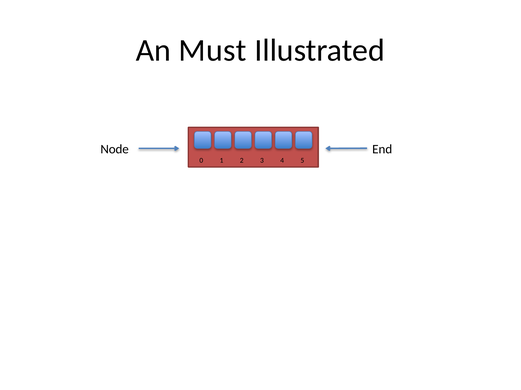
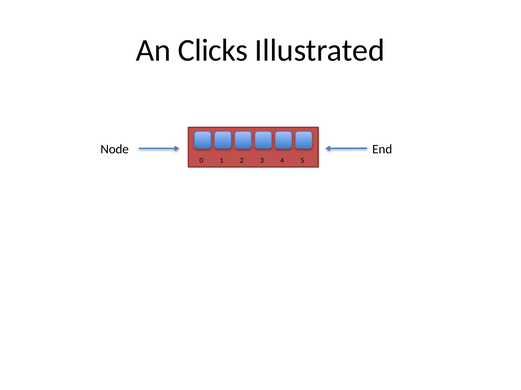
Must: Must -> Clicks (213, 50)
